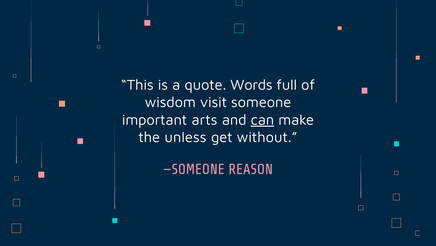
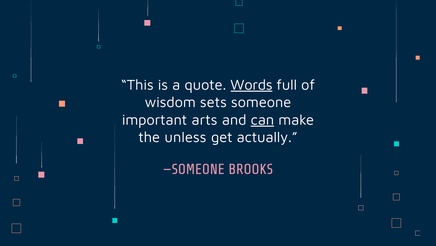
Words underline: none -> present (251, 85)
visit: visit -> sets (213, 102)
without: without -> actually (267, 137)
REASON: REASON -> BROOKS (251, 169)
